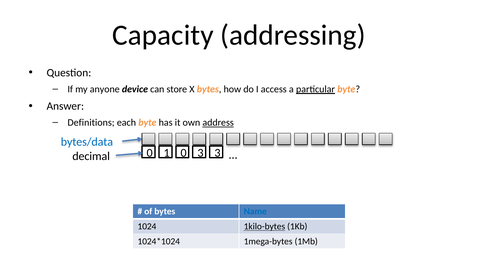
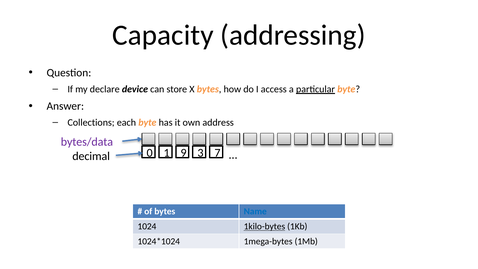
anyone: anyone -> declare (105, 89)
Definitions: Definitions -> Collections (91, 123)
address underline: present -> none (218, 123)
bytes/data colour: blue -> purple (87, 142)
1 0: 0 -> 9 (184, 153)
3 3: 3 -> 7 (217, 153)
